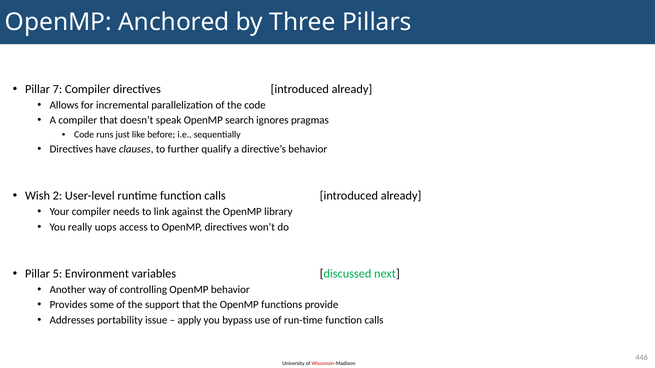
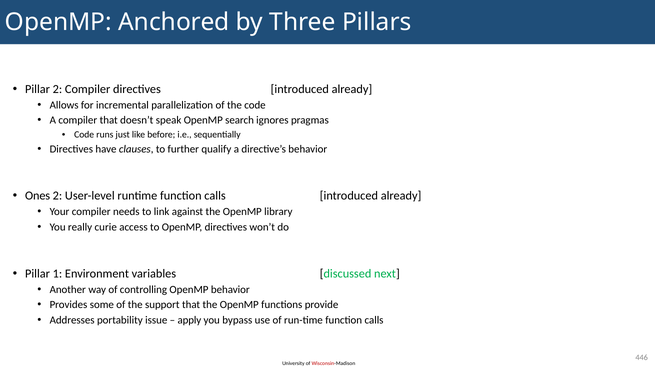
Pillar 7: 7 -> 2 (57, 89)
Wish: Wish -> Ones (38, 196)
uops: uops -> curie (106, 227)
5: 5 -> 1 (57, 274)
